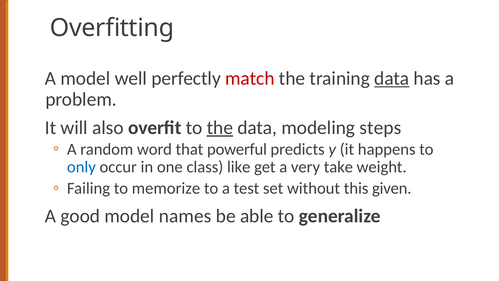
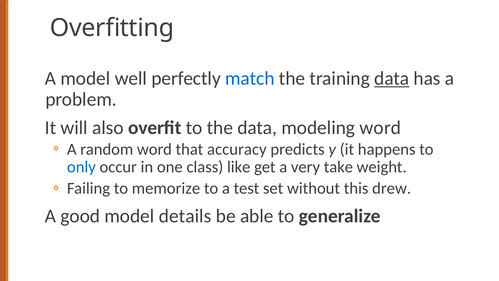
match colour: red -> blue (250, 78)
the underline: present -> none (220, 127)
modeling steps: steps -> word (380, 127)
powerful: powerful -> accuracy (237, 149)
given: given -> drew (392, 188)
names: names -> details (185, 216)
